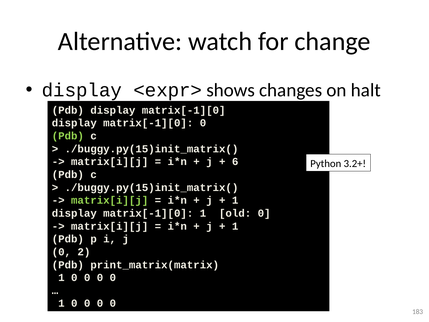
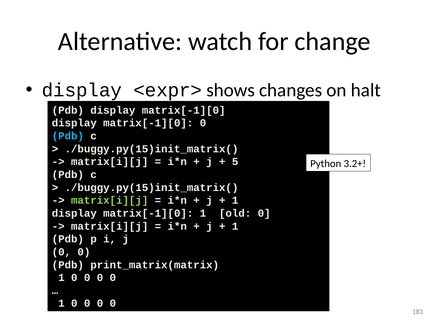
Pdb colour: light green -> light blue (68, 136)
6: 6 -> 5 (235, 162)
2: 2 -> 0 (84, 252)
